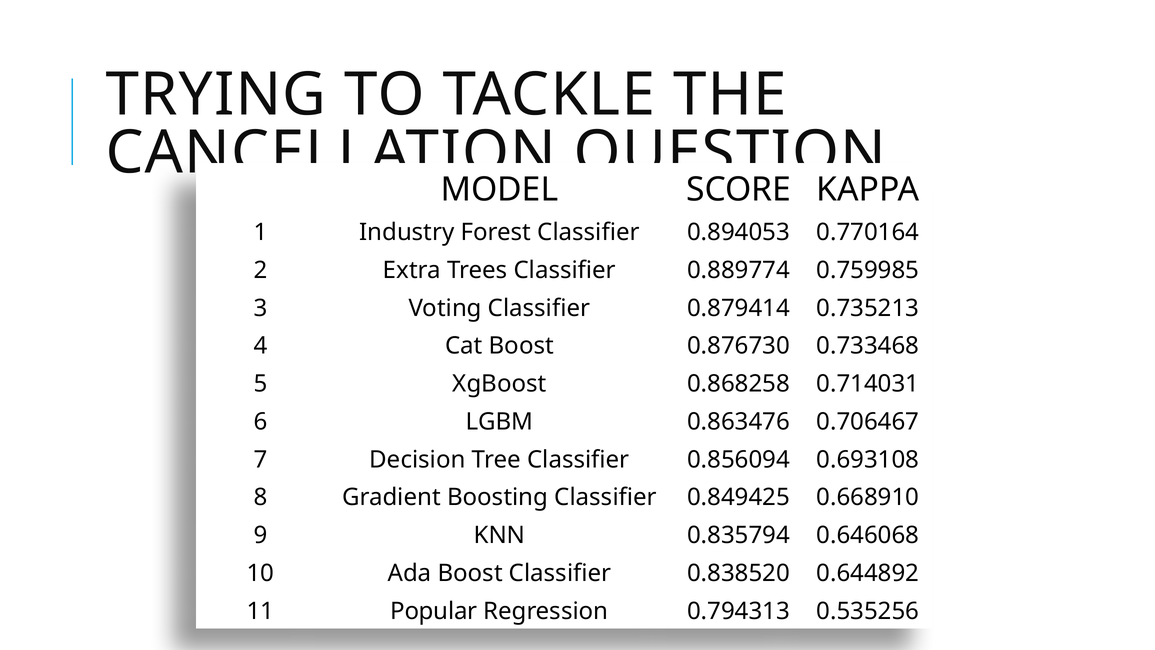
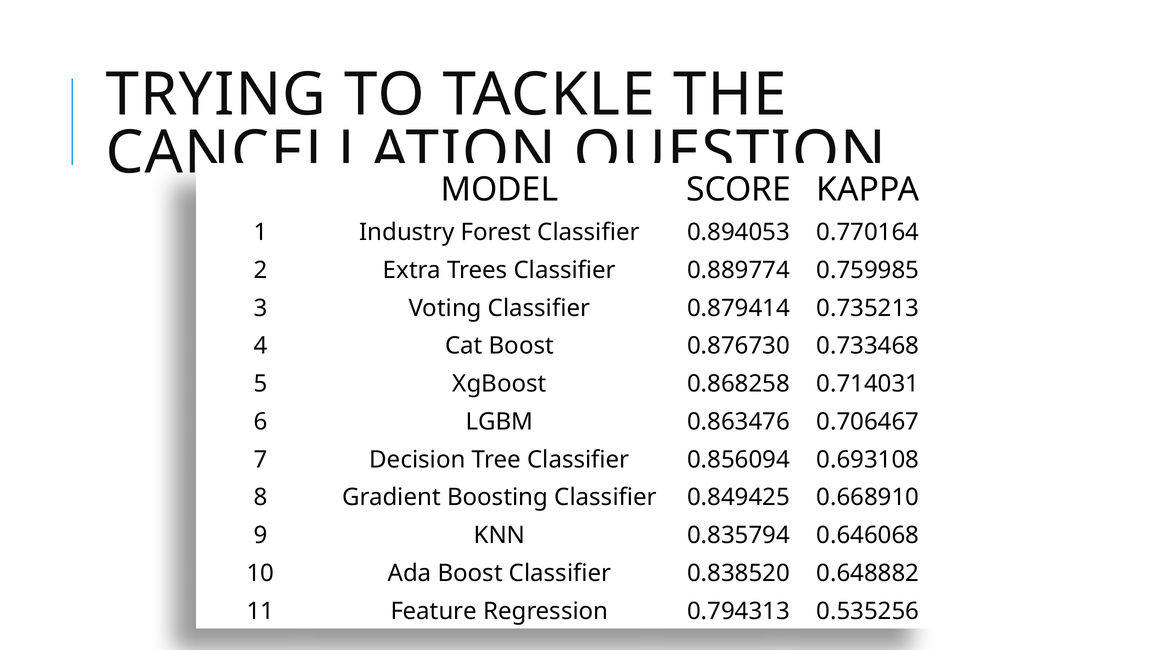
0.644892: 0.644892 -> 0.648882 (868, 573)
Popular: Popular -> Feature (434, 611)
